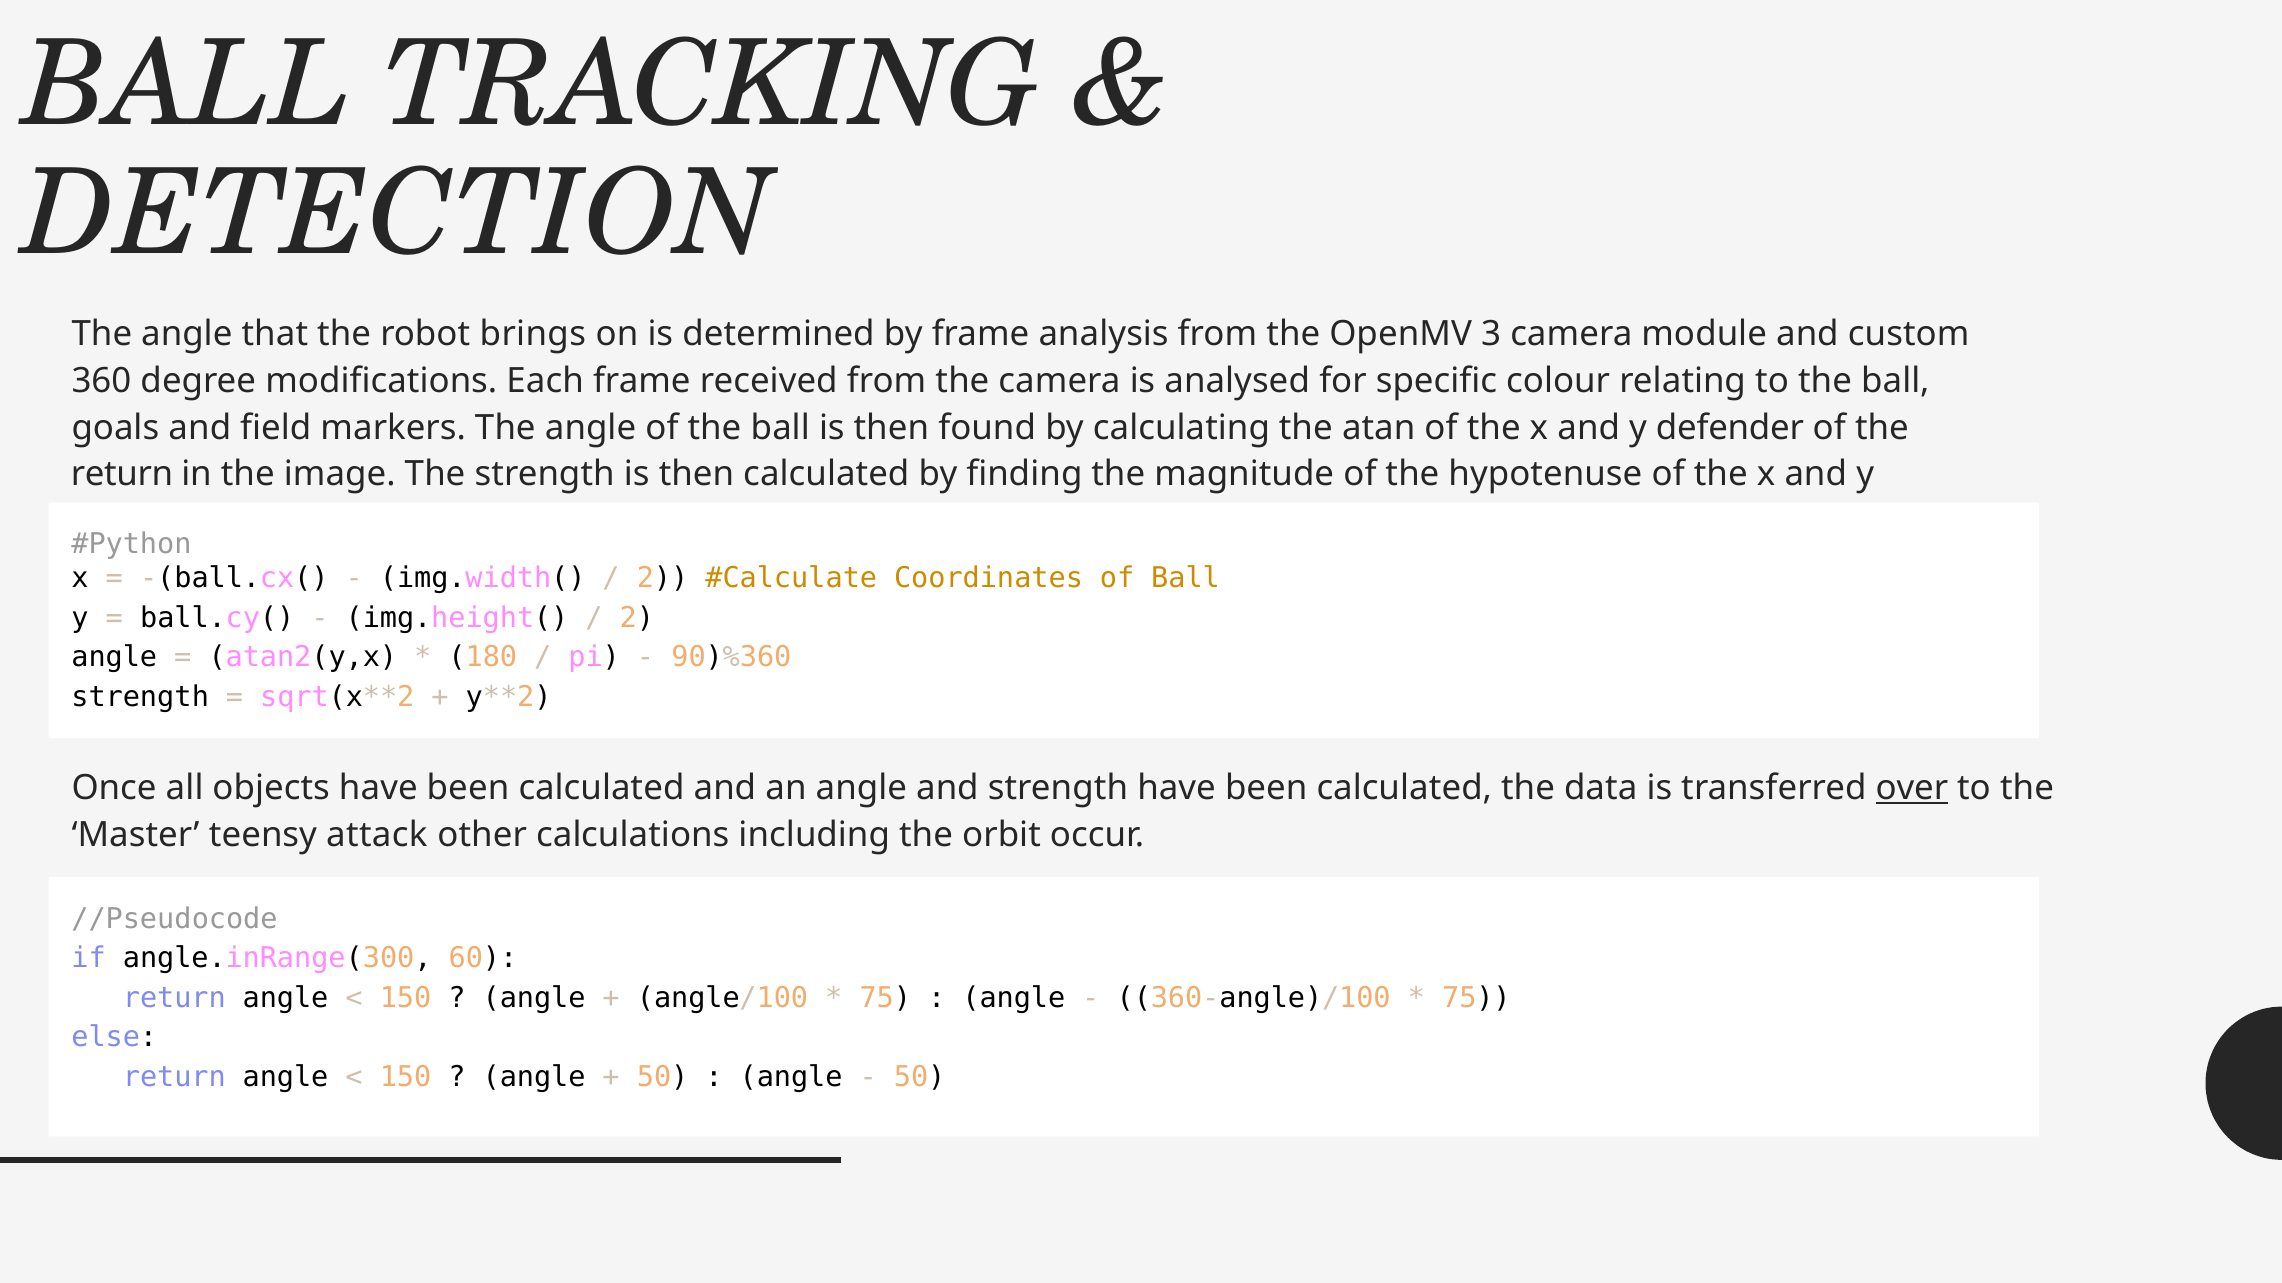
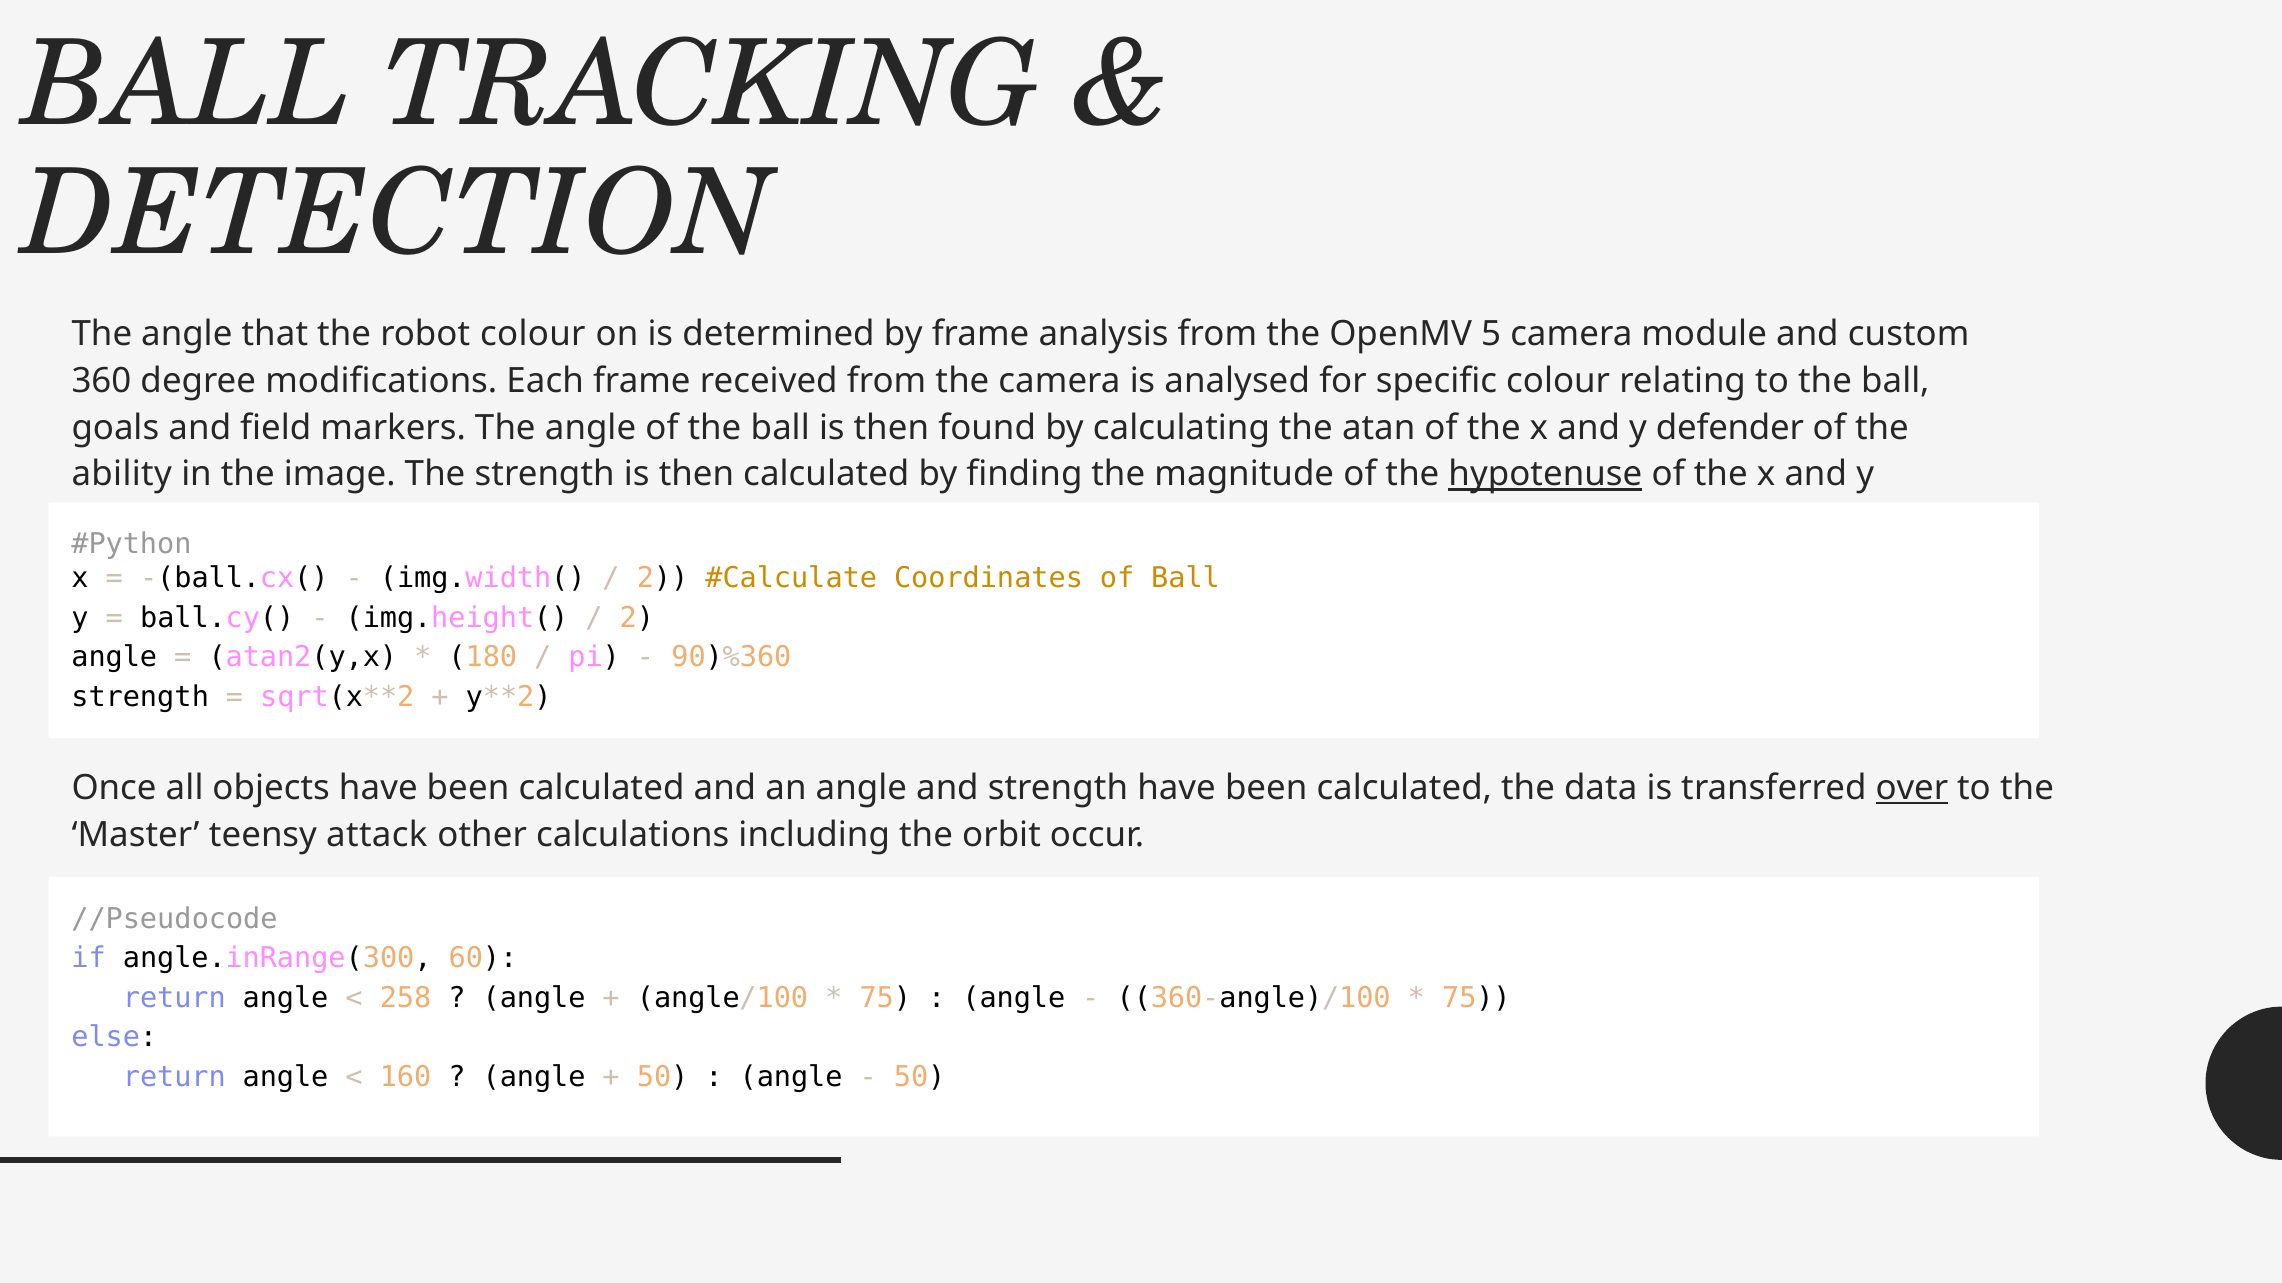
robot brings: brings -> colour (533, 334)
3: 3 -> 5 (1491, 334)
return: return -> ability (122, 475)
hypotenuse underline: none -> present (1545, 475)
150: 150 -> 258 (406, 998)
150: 150 -> 160 (406, 1077)
